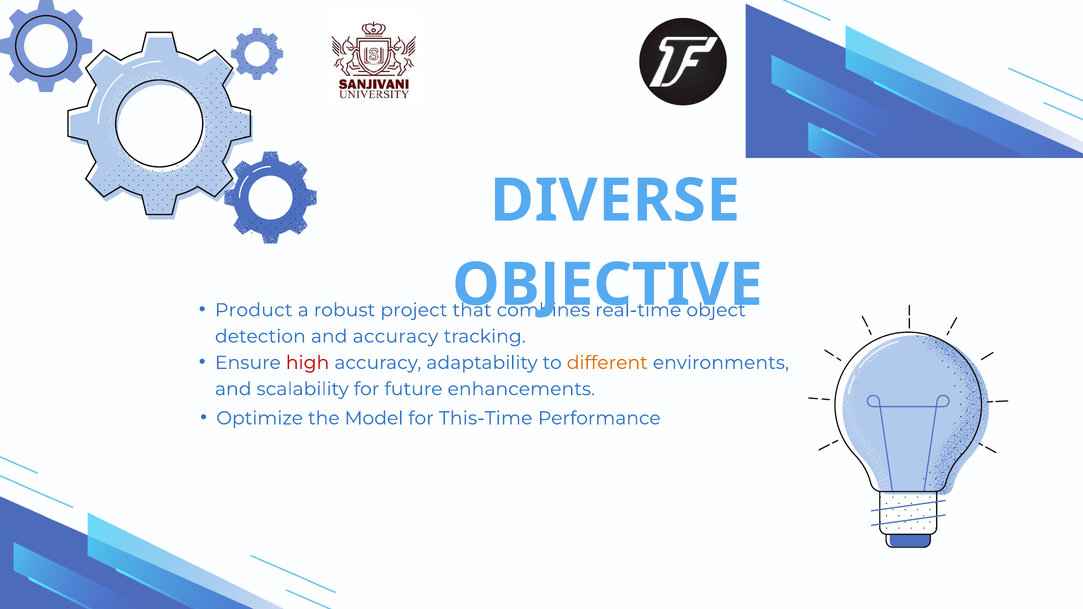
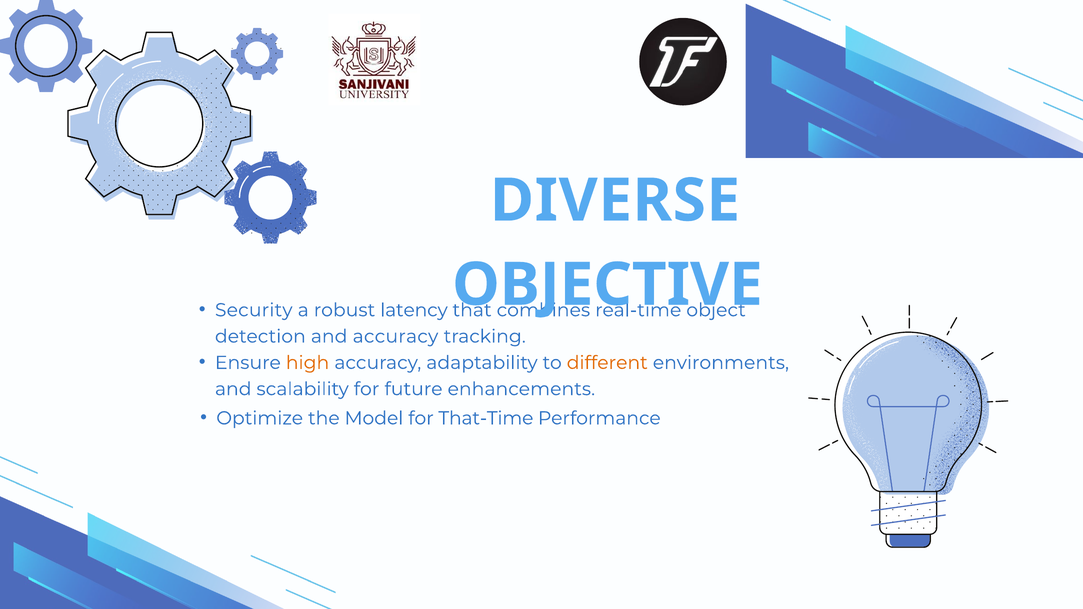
Product: Product -> Security (254, 310)
project: project -> latency (414, 310)
high colour: red -> orange (308, 363)
This-Time: This-Time -> That-Time (486, 418)
